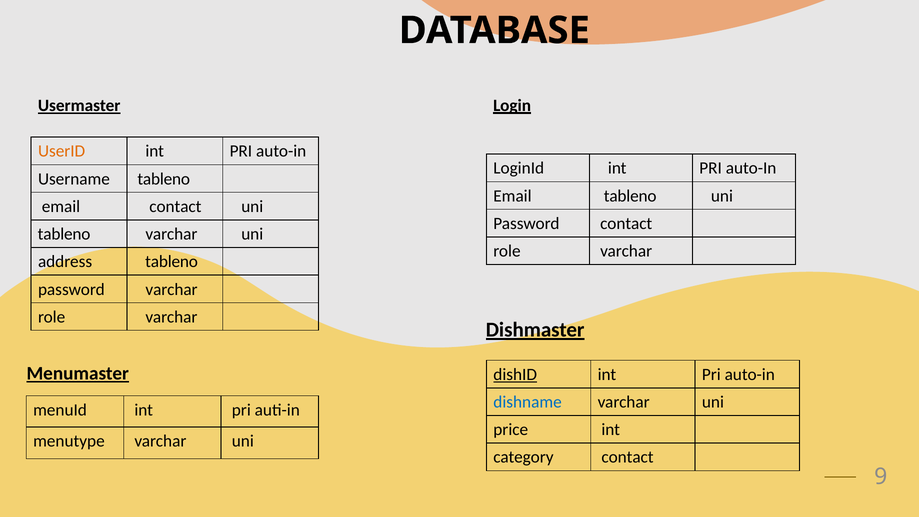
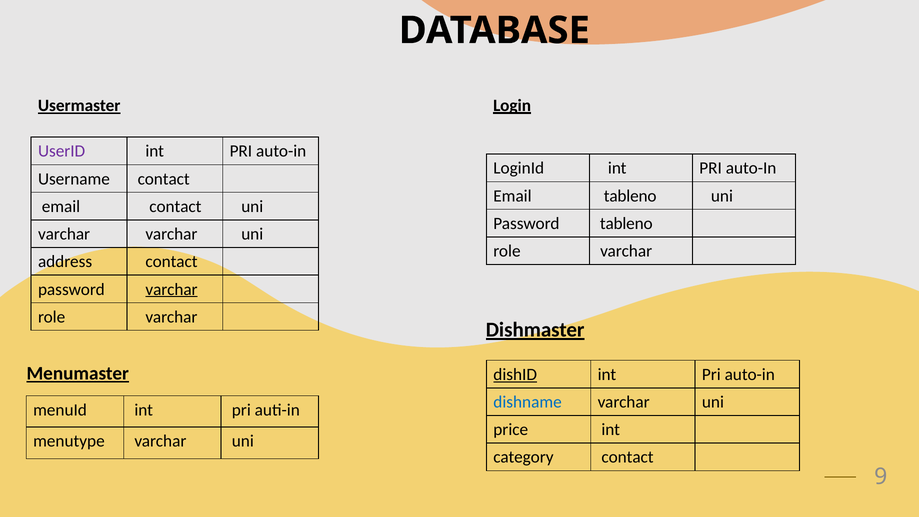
UserID colour: orange -> purple (62, 151)
Username tableno: tableno -> contact (164, 179)
Password contact: contact -> tableno (626, 223)
tableno: tableno -> varchar (64, 234)
address tableno: tableno -> contact (171, 262)
varchar underline: none -> present (171, 289)
